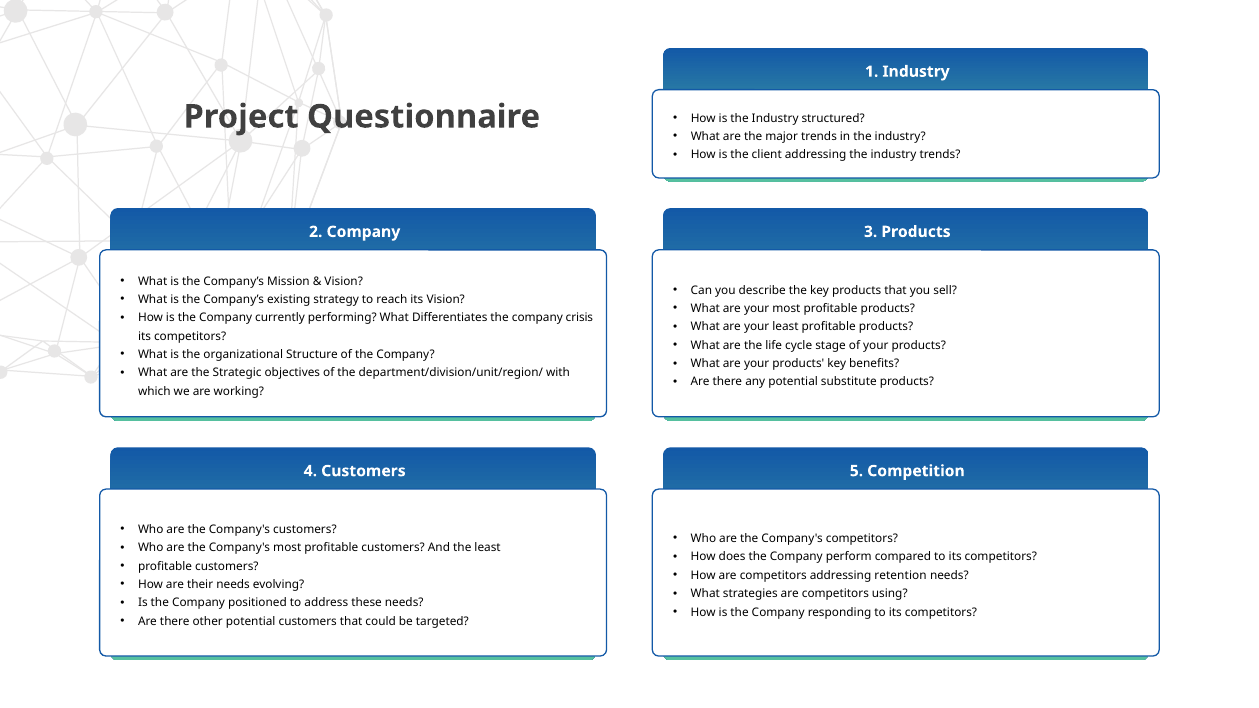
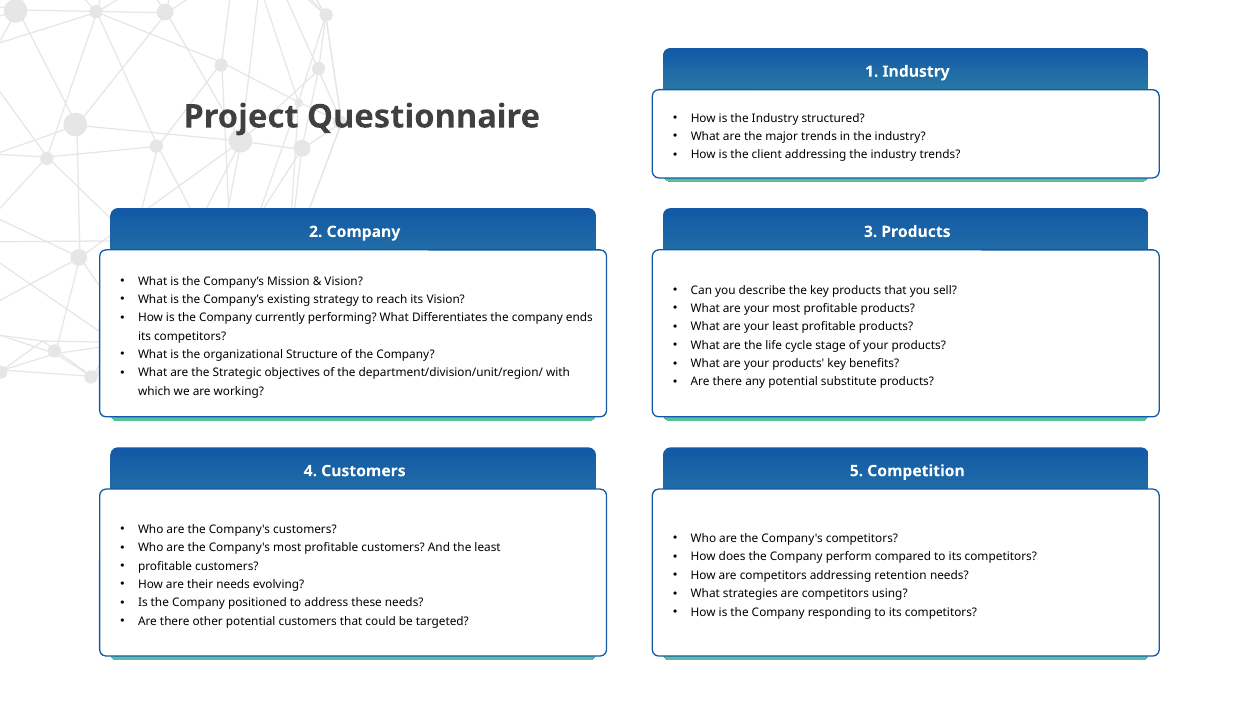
crisis: crisis -> ends (579, 318)
